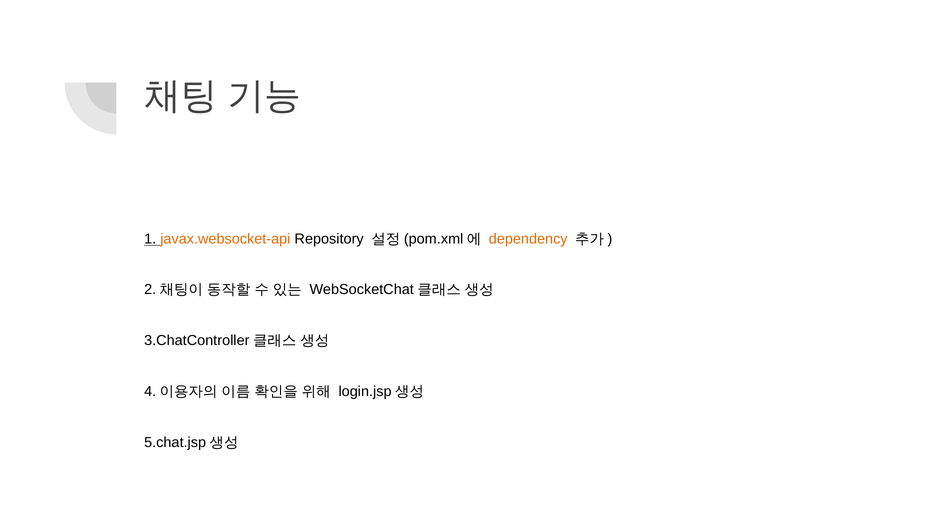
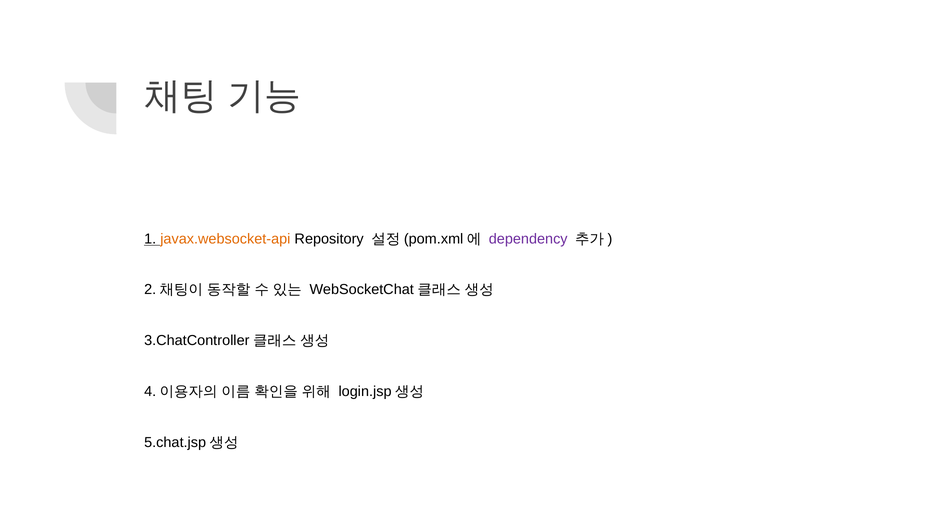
dependency colour: orange -> purple (528, 239)
